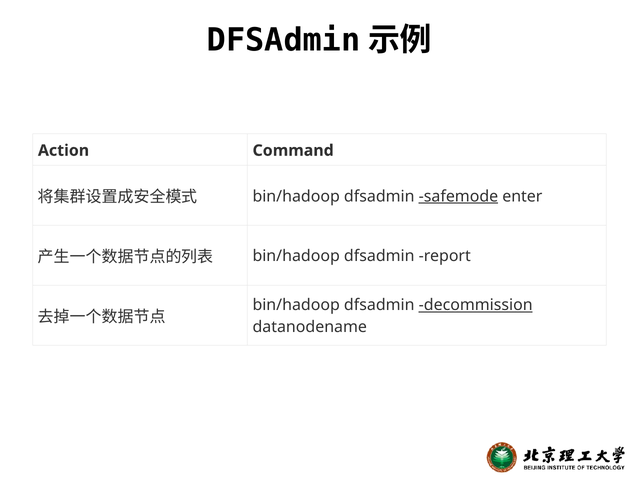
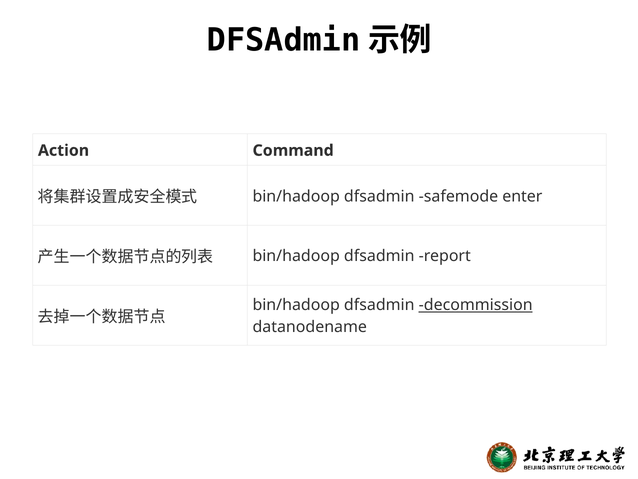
safemode underline: present -> none (458, 196)
